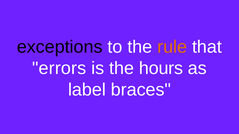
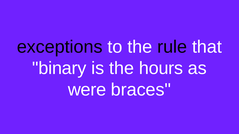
rule colour: orange -> black (172, 47)
errors: errors -> binary (59, 68)
label: label -> were (87, 90)
